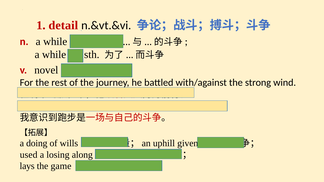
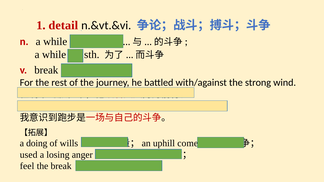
v novel: novel -> break (46, 70)
given: given -> come (188, 144)
along: along -> anger (82, 155)
lays: lays -> feel (27, 166)
the game: game -> break (61, 166)
